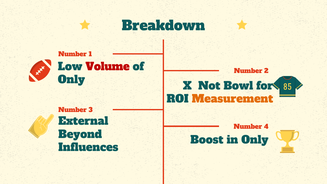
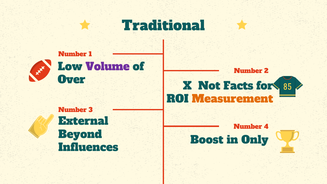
Breakdown: Breakdown -> Traditional (163, 26)
Volume colour: red -> purple (108, 67)
Only: Only -> Over (72, 80)
Bowl: Bowl -> Facts (238, 86)
